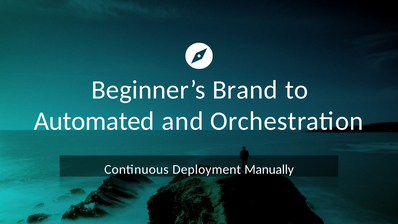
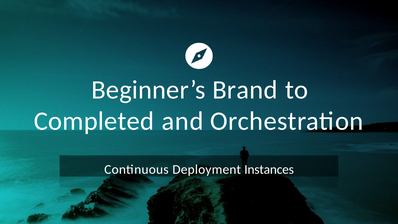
Automated: Automated -> Completed (94, 121)
Manually: Manually -> Instances (269, 170)
